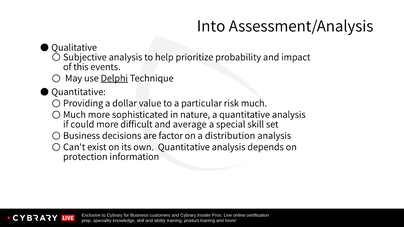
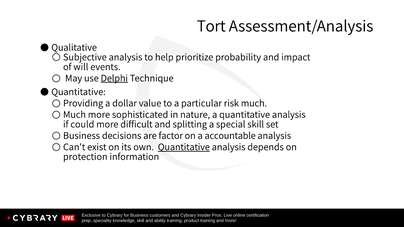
Into: Into -> Tort (211, 26)
this: this -> will (81, 67)
average: average -> splitting (190, 124)
distribution: distribution -> accountable (230, 136)
Quantitative underline: none -> present (184, 147)
